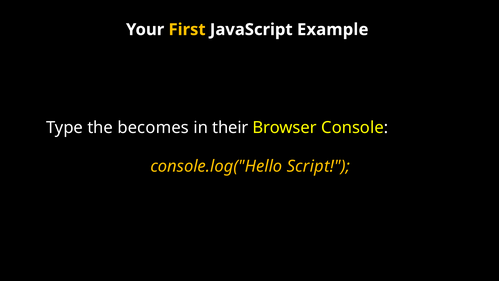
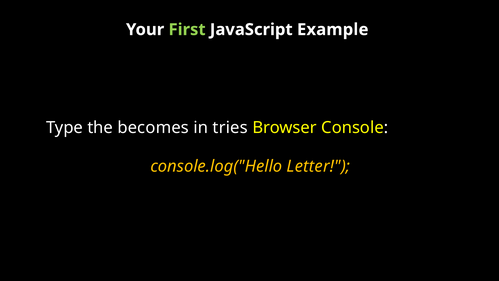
First colour: yellow -> light green (187, 30)
their: their -> tries (230, 127)
Script: Script -> Letter (318, 166)
